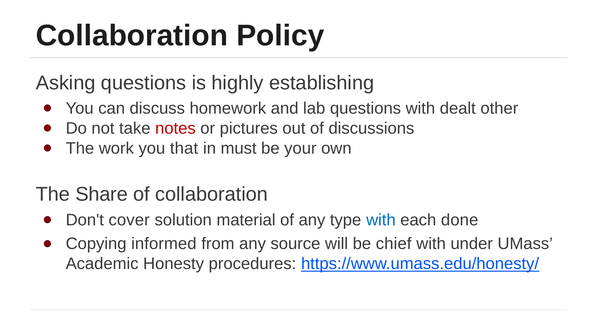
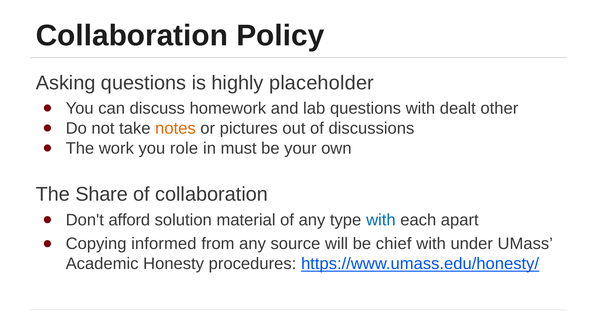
establishing: establishing -> placeholder (322, 83)
notes colour: red -> orange (175, 128)
that: that -> role (184, 148)
cover: cover -> afford (129, 220)
done: done -> apart (460, 220)
